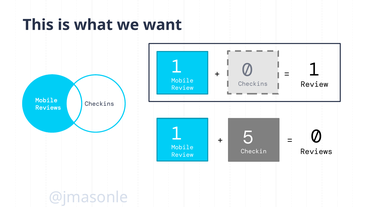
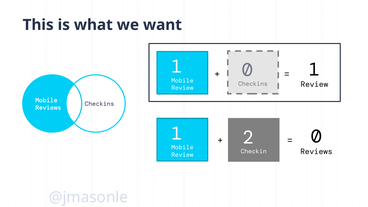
5: 5 -> 2 (248, 137)
